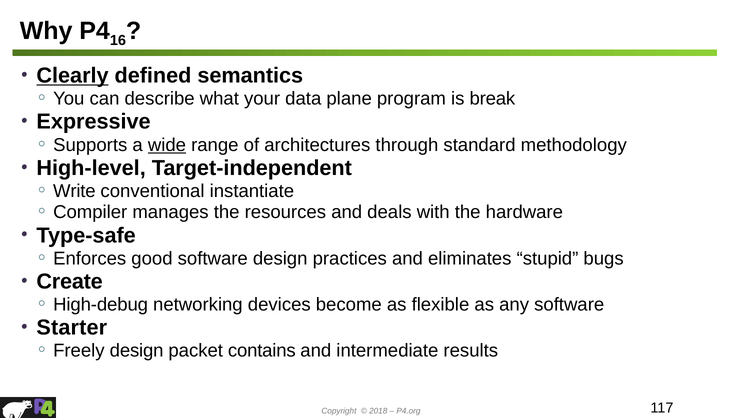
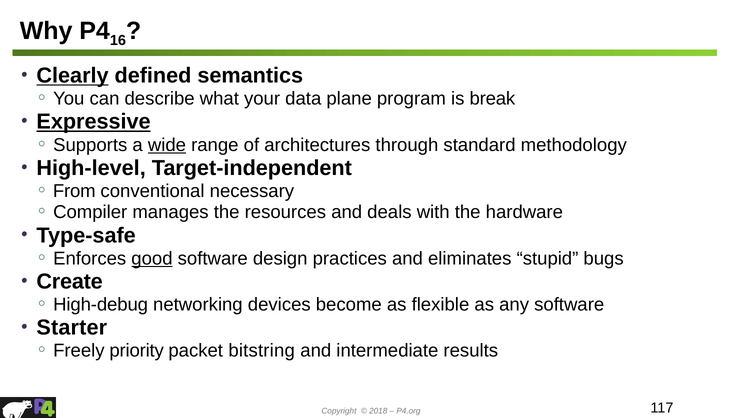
Expressive underline: none -> present (94, 122)
Write: Write -> From (74, 191)
instantiate: instantiate -> necessary (252, 191)
good underline: none -> present (152, 258)
Freely design: design -> priority (137, 350)
contains: contains -> bitstring (262, 350)
